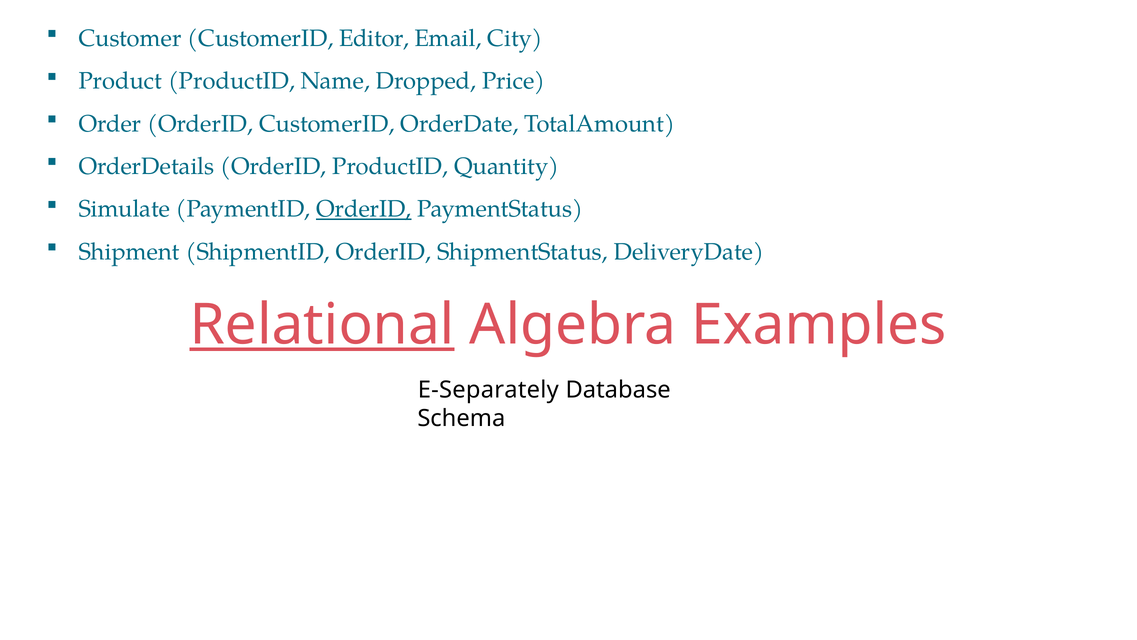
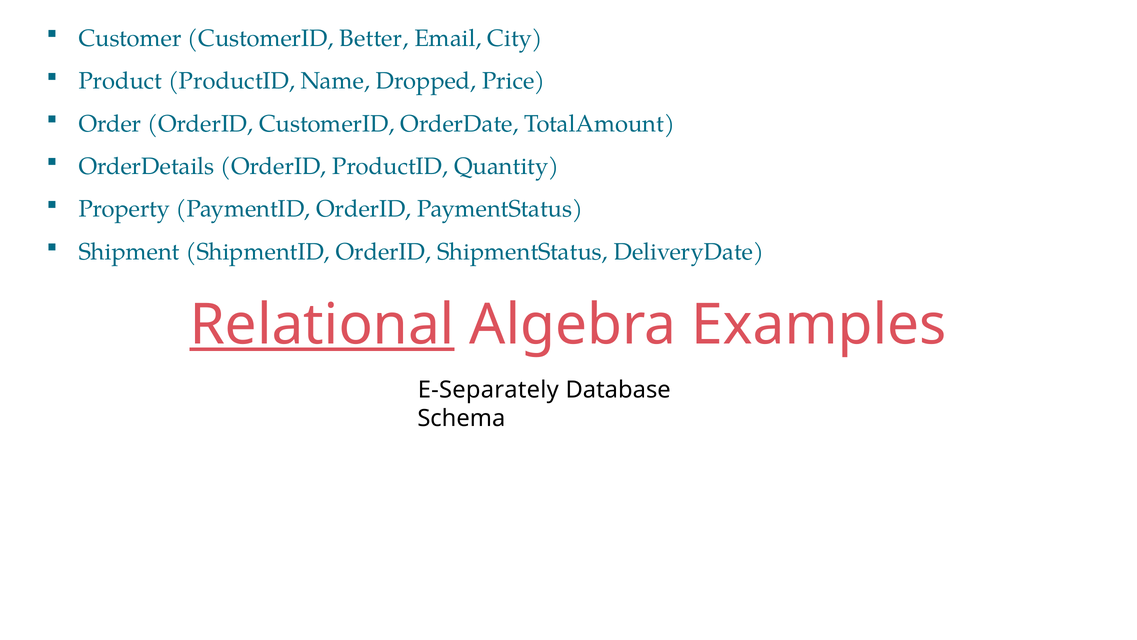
Editor: Editor -> Better (374, 38)
Simulate: Simulate -> Property (124, 209)
OrderID underline: present -> none (364, 209)
